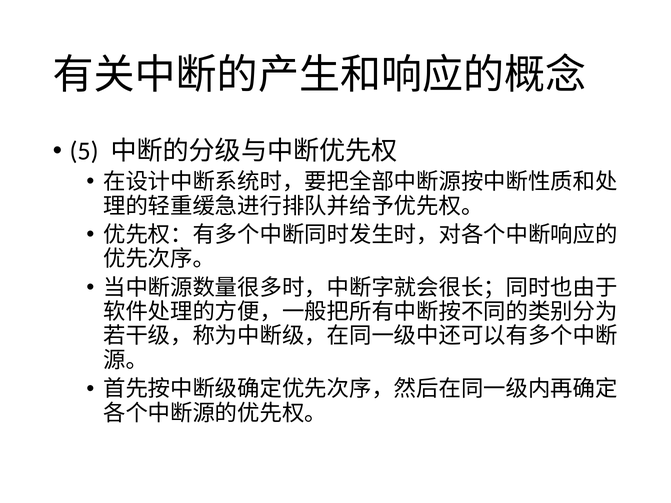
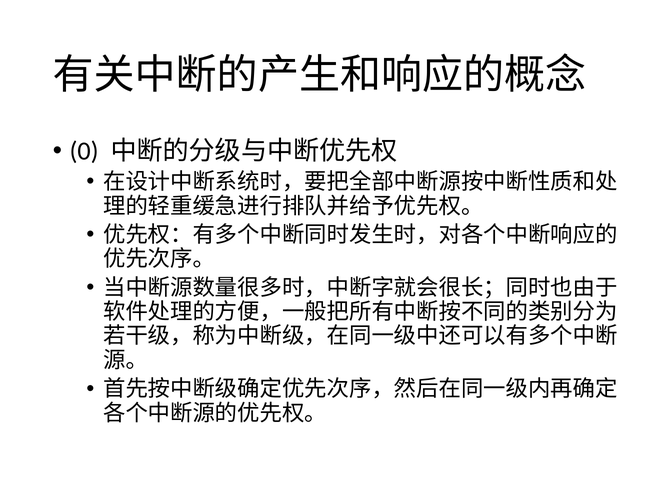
5: 5 -> 0 (84, 151)
